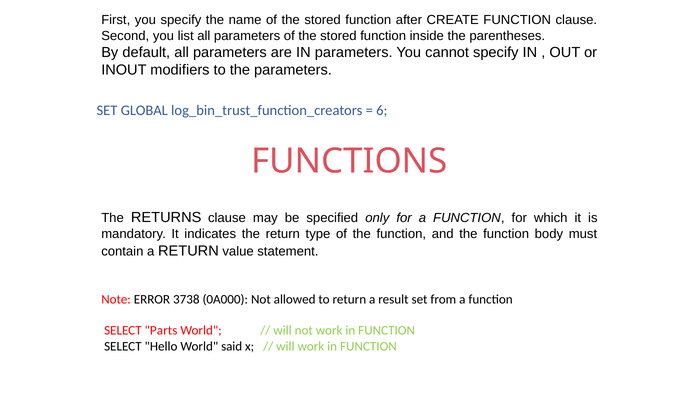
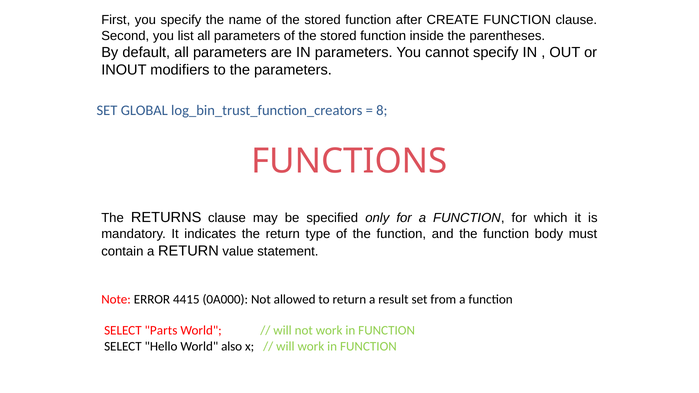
6: 6 -> 8 (382, 111)
3738: 3738 -> 4415 (186, 299)
said: said -> also (232, 347)
